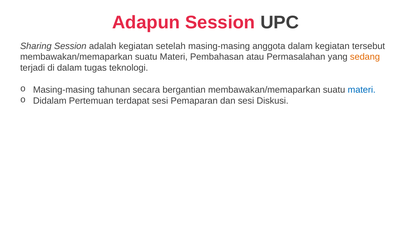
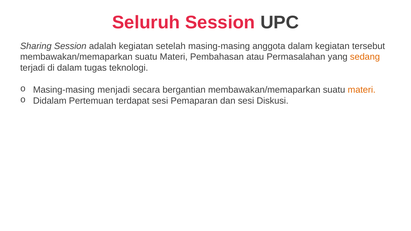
Adapun: Adapun -> Seluruh (146, 22)
tahunan: tahunan -> menjadi (114, 90)
materi colour: blue -> orange (362, 90)
